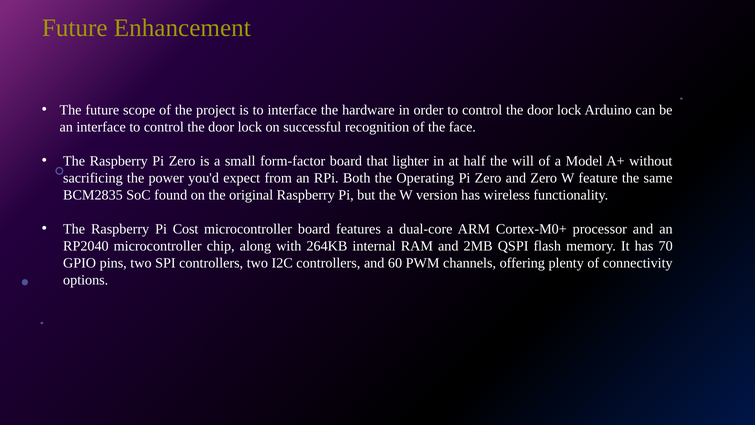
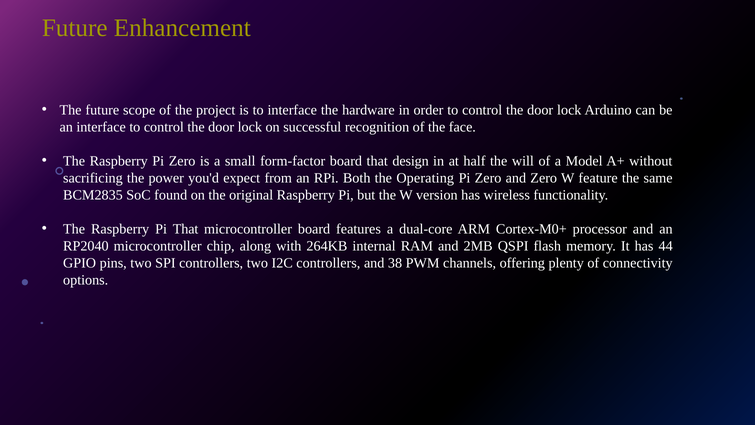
lighter: lighter -> design (411, 161)
Pi Cost: Cost -> That (186, 229)
70: 70 -> 44 (666, 246)
60: 60 -> 38 (395, 263)
